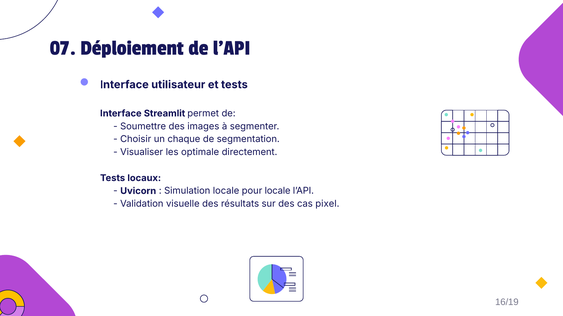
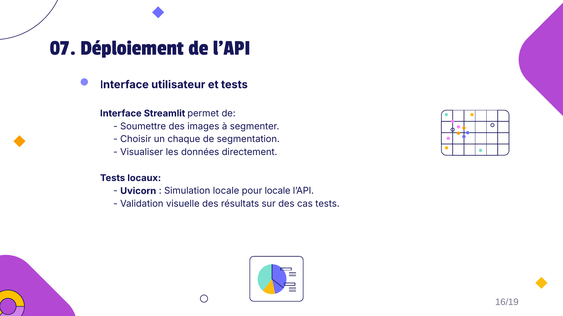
optimale: optimale -> données (200, 152)
cas pixel: pixel -> tests (327, 204)
